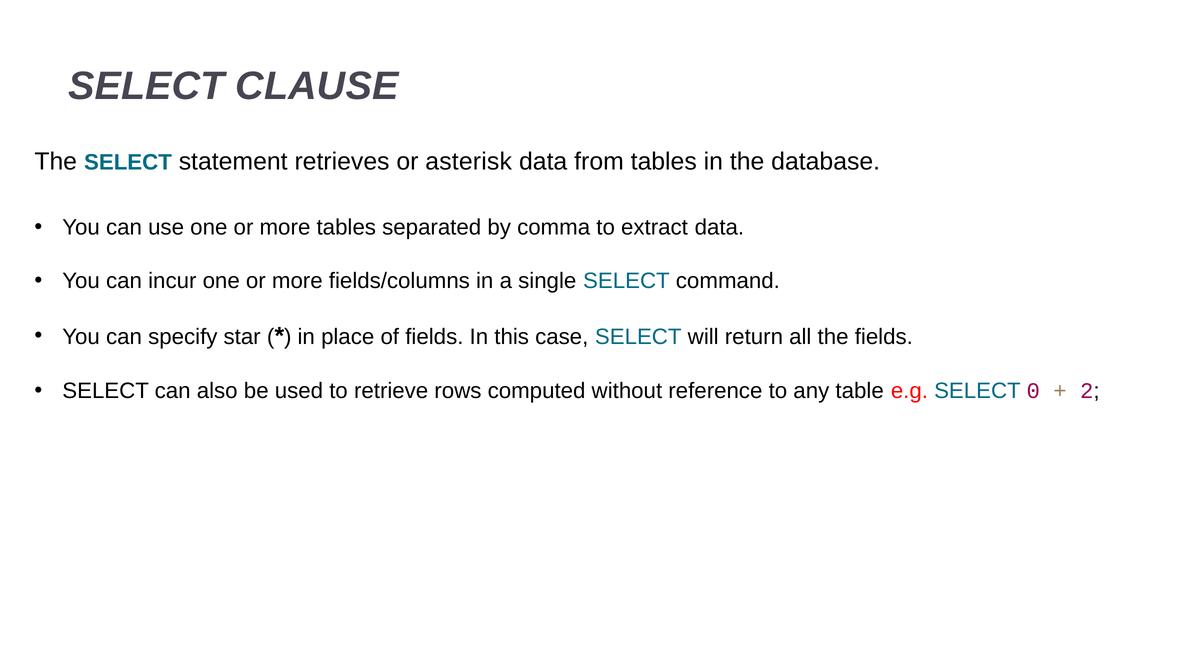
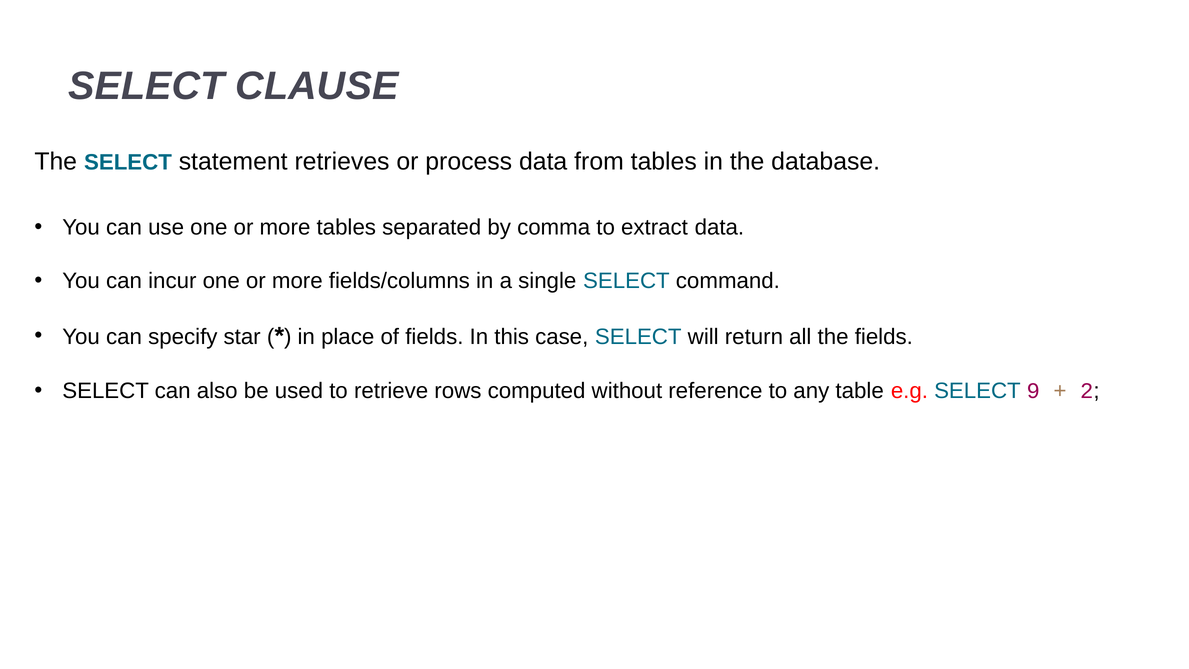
asterisk: asterisk -> process (469, 161)
0: 0 -> 9 (1033, 391)
